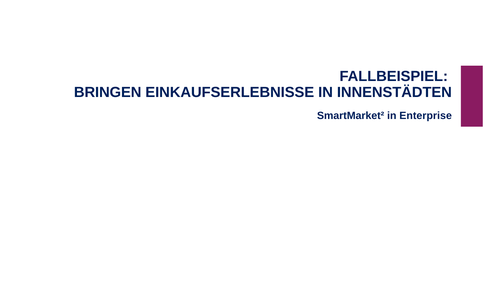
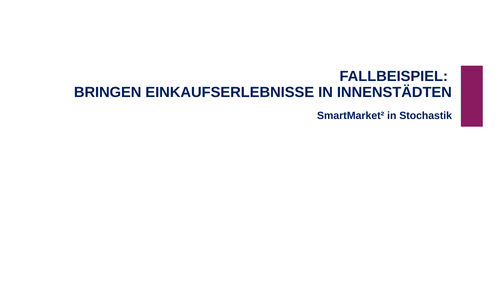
Enterprise: Enterprise -> Stochastik (426, 116)
